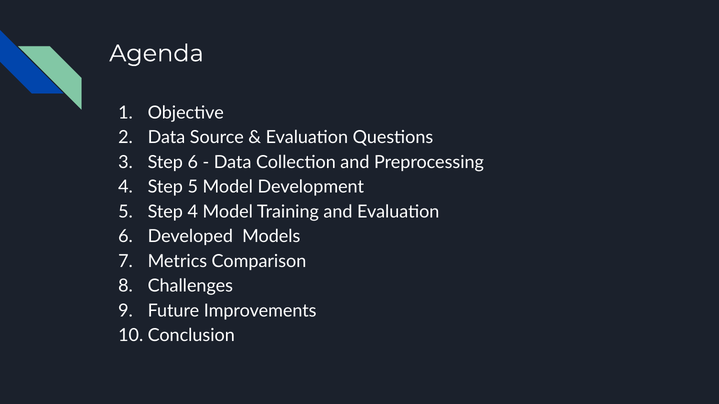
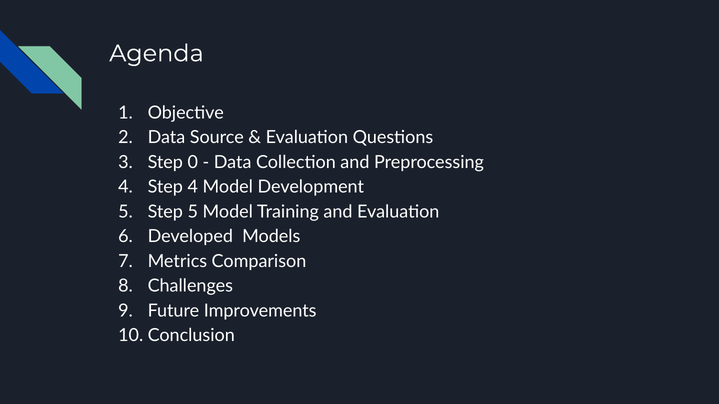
Step 6: 6 -> 0 (193, 162)
Step 5: 5 -> 4 (193, 187)
Step 4: 4 -> 5 (193, 212)
